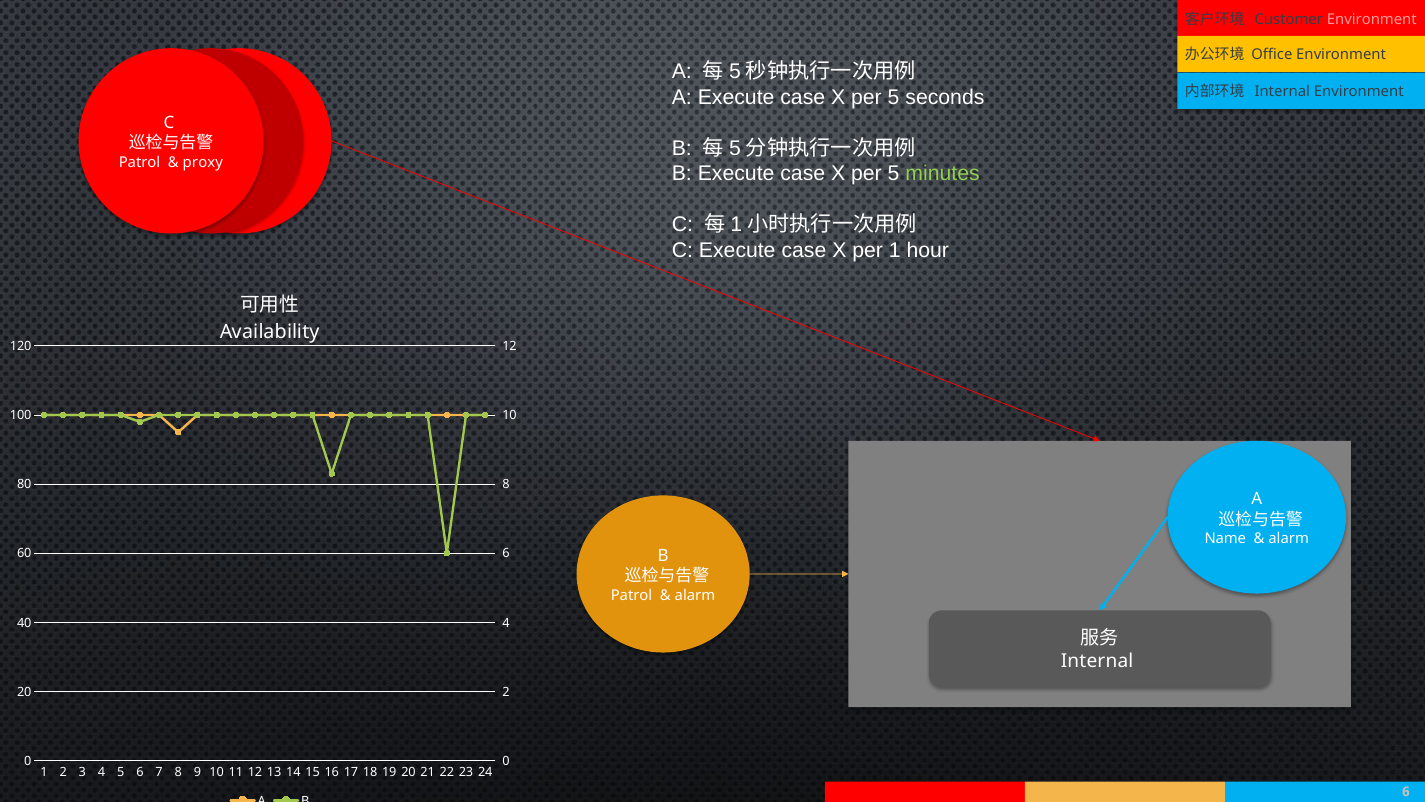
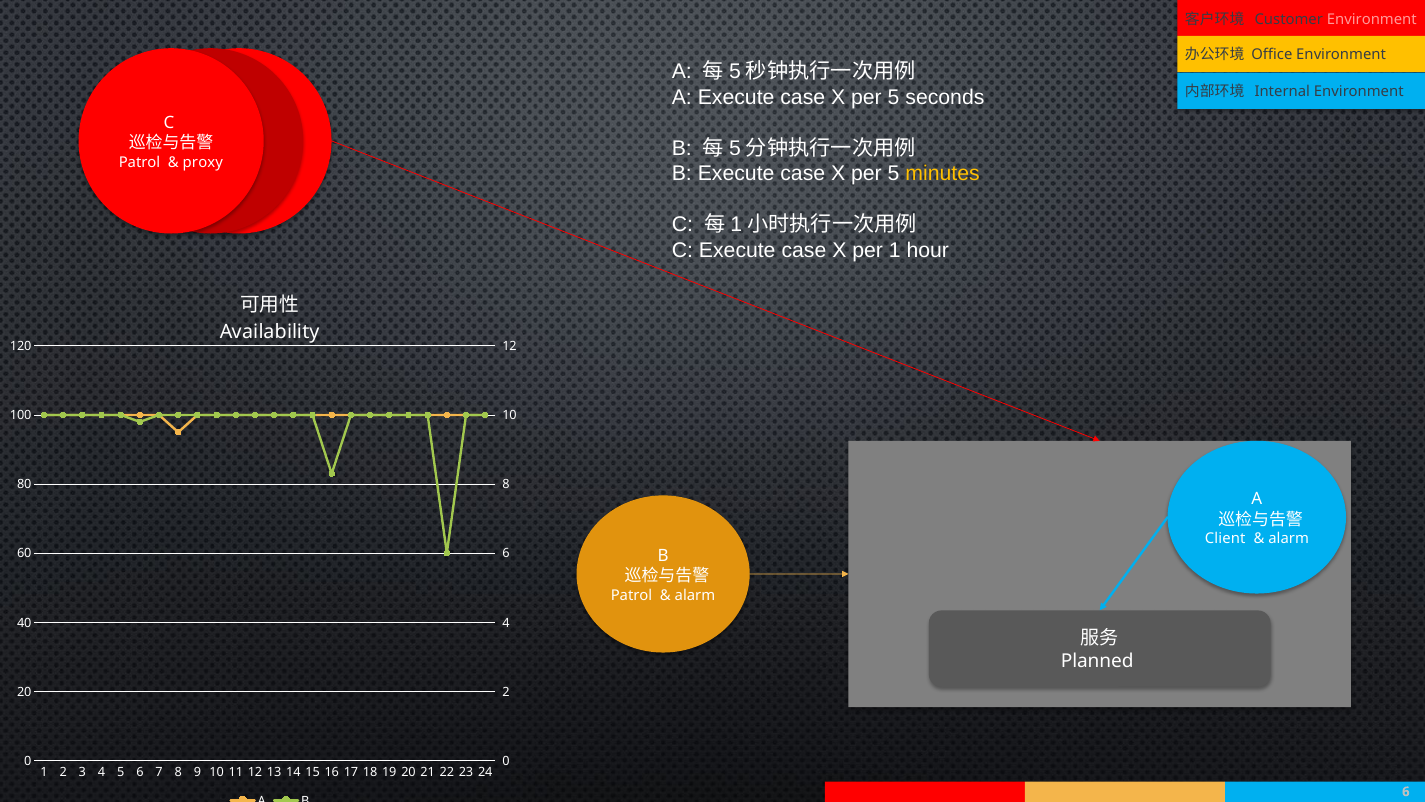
minutes colour: light green -> yellow (943, 174)
Name: Name -> Client (1225, 538)
Internal: Internal -> Planned (1097, 661)
